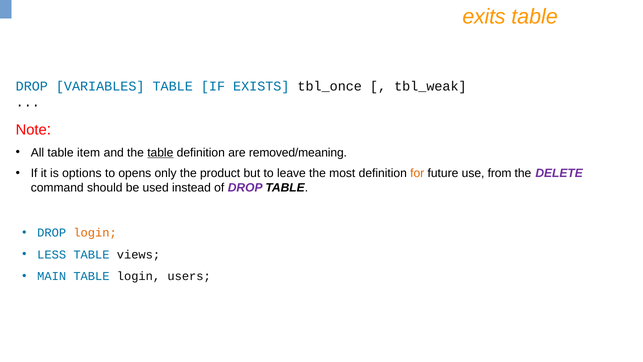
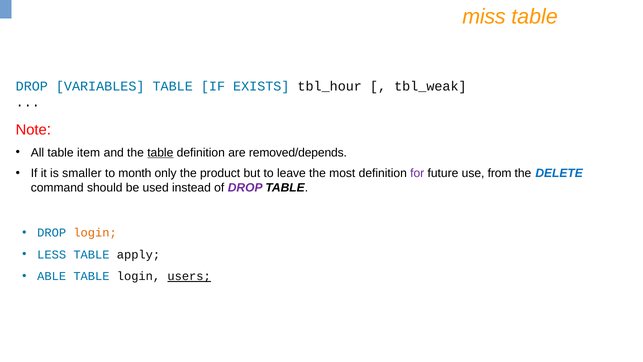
exits: exits -> miss (484, 17)
tbl_once: tbl_once -> tbl_hour (330, 86)
removed/meaning: removed/meaning -> removed/depends (298, 152)
options: options -> smaller (82, 173)
opens: opens -> month (135, 173)
for colour: orange -> purple (417, 173)
DELETE colour: purple -> blue (559, 173)
views: views -> apply (138, 254)
MAIN: MAIN -> ABLE (52, 276)
users underline: none -> present (189, 276)
